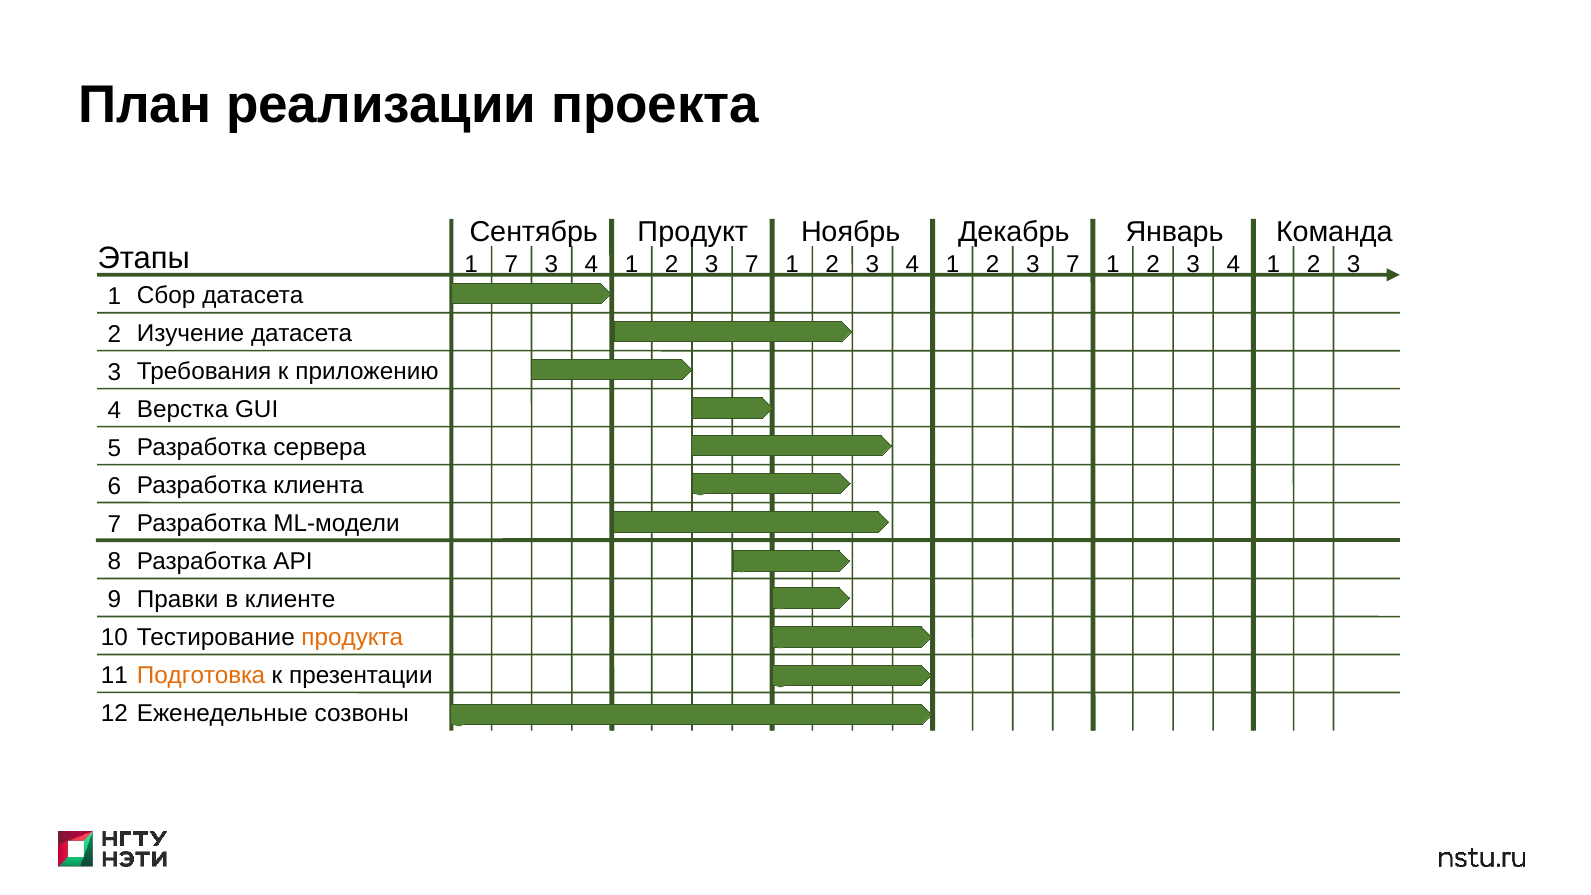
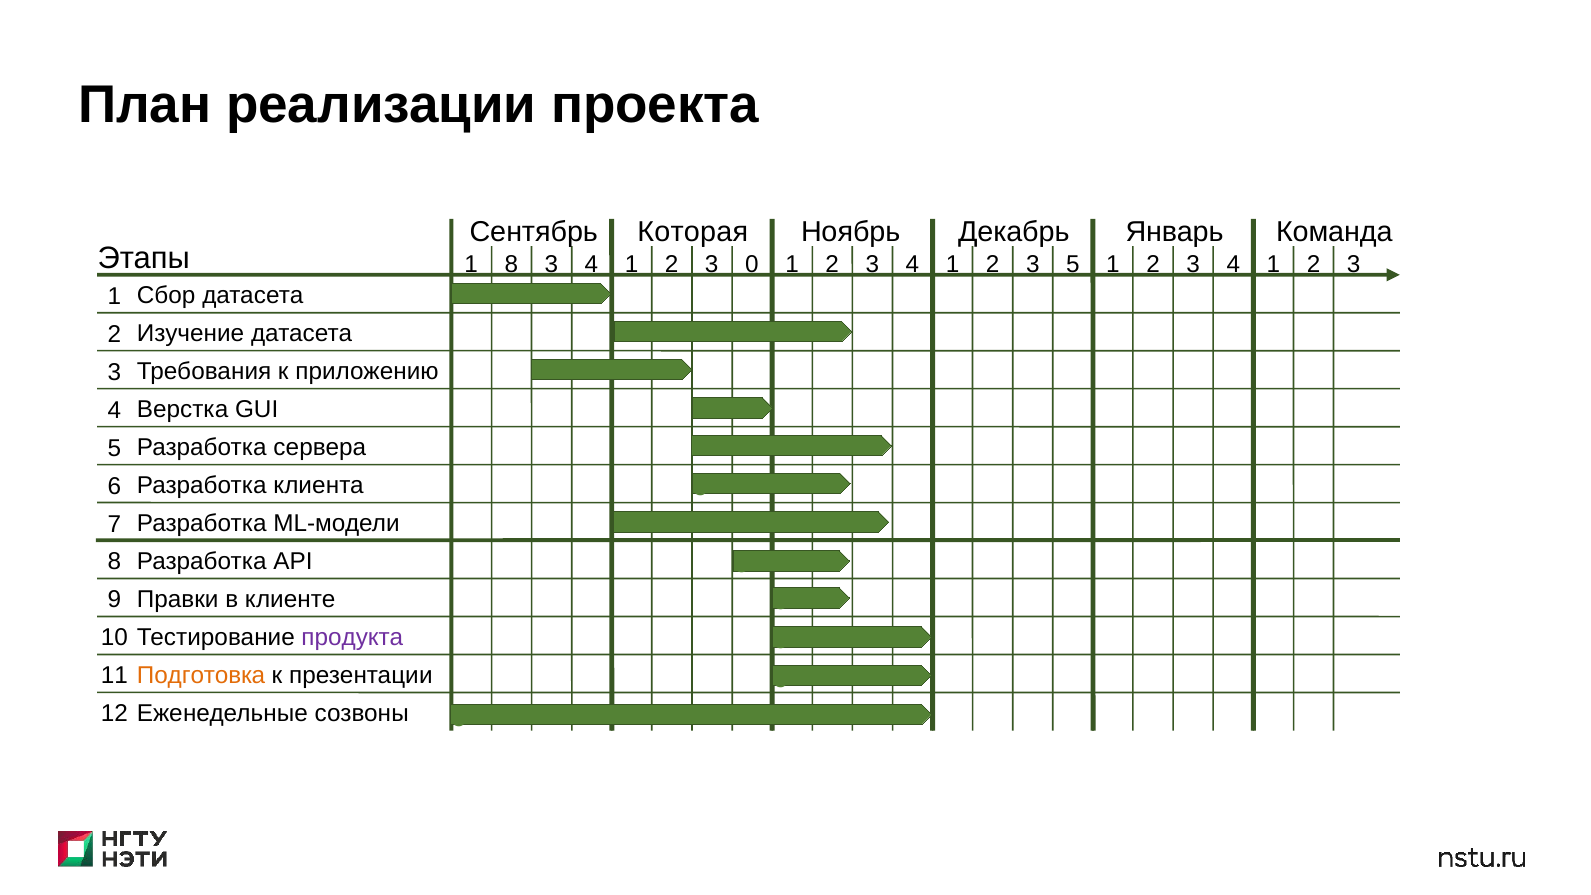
Продукт: Продукт -> Которая (693, 232)
1 7: 7 -> 8 (511, 264)
7: 7 -> 0 (752, 264)
7: 7 -> 5 (1073, 264)
продукта colour: orange -> purple (352, 637)
